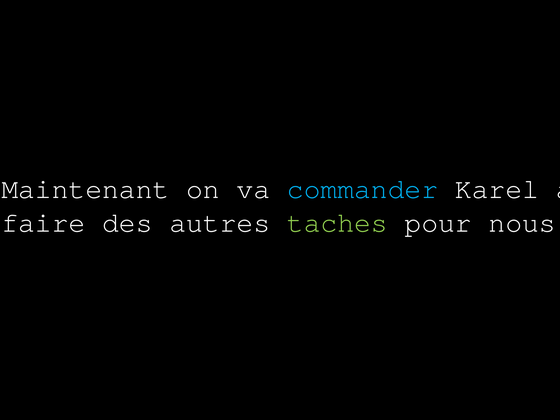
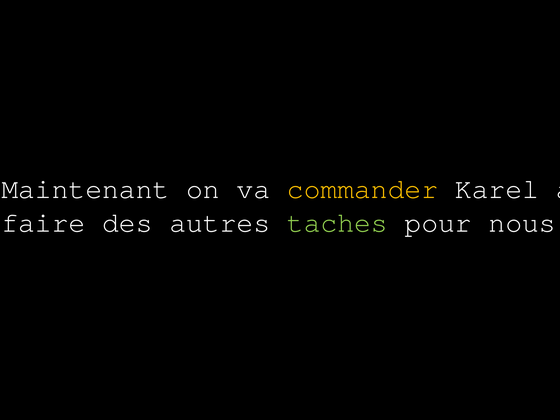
commander colour: light blue -> yellow (363, 189)
